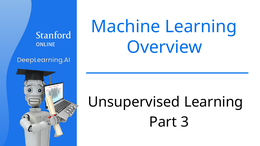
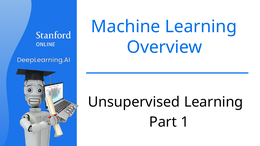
3: 3 -> 1 (185, 122)
